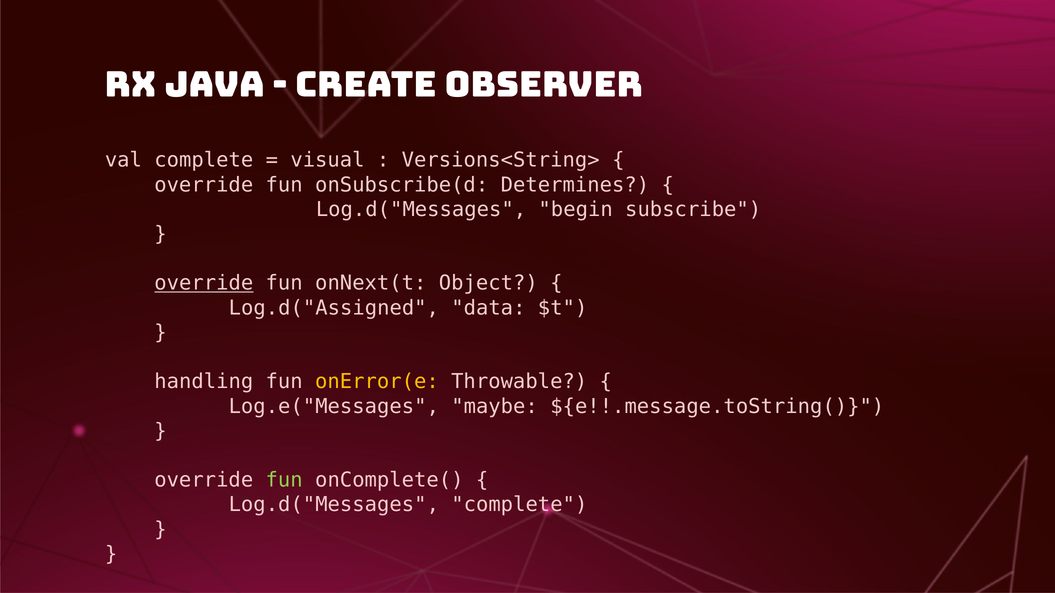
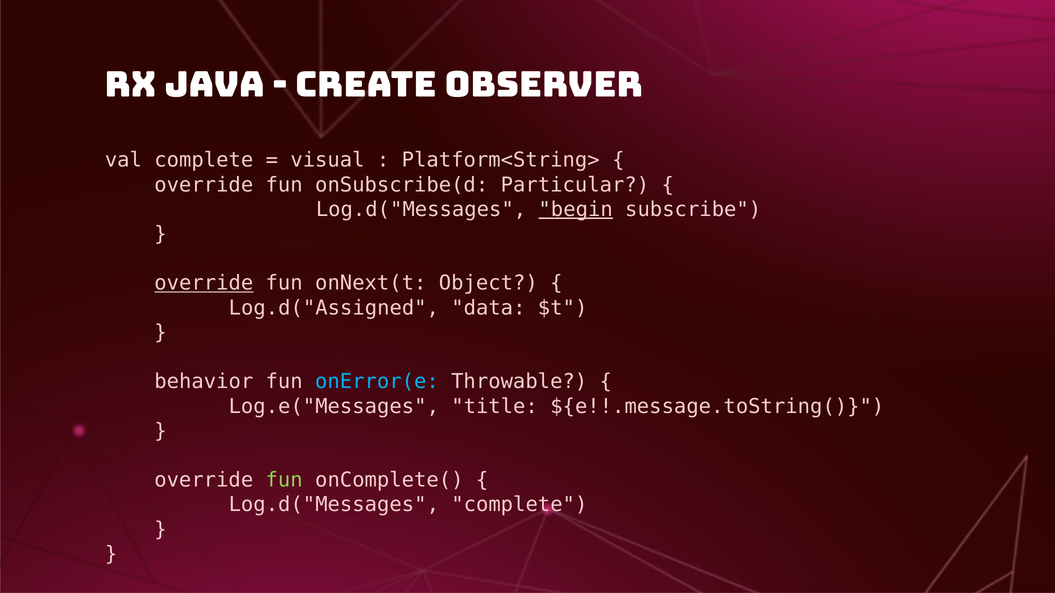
Versions<String>: Versions<String> -> Platform<String> (501, 160)
Determines: Determines -> Particular (575, 185)
begin underline: none -> present (576, 210)
handling: handling -> behavior (204, 382)
onError(e colour: yellow -> light blue (377, 382)
maybe: maybe -> title (495, 407)
